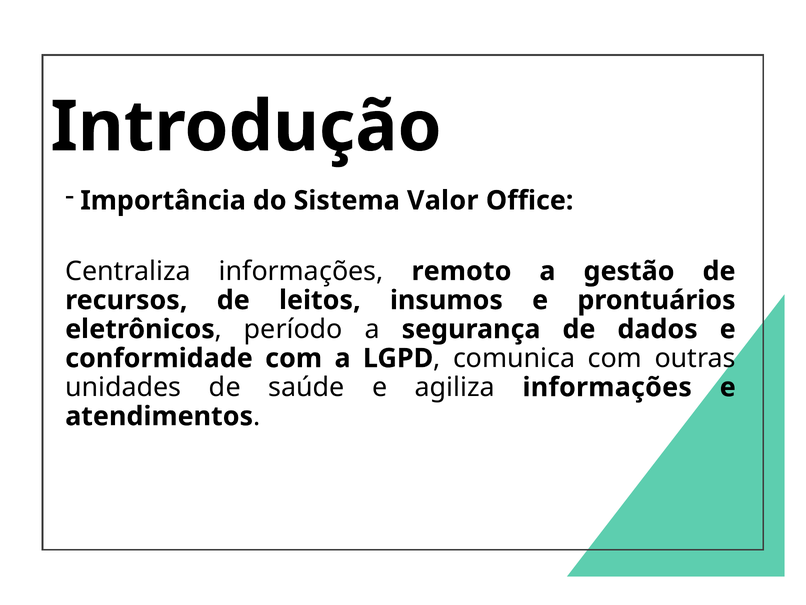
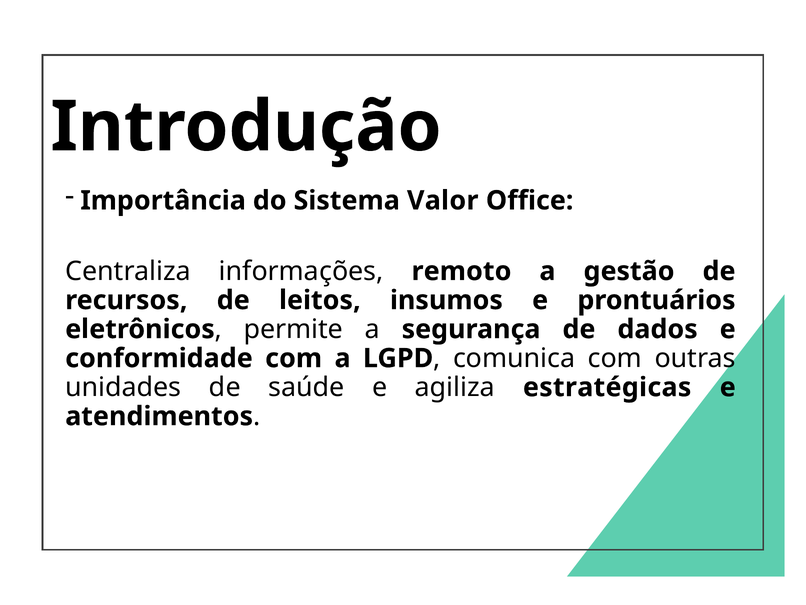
período: período -> permite (293, 329)
agiliza informações: informações -> estratégicas (607, 387)
